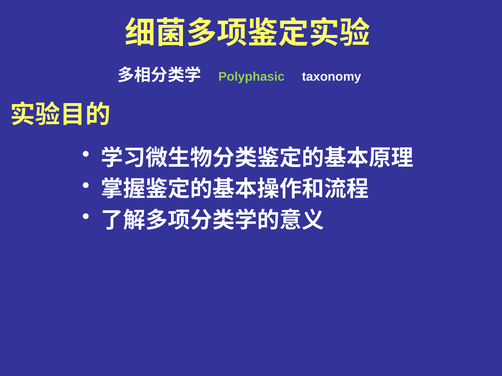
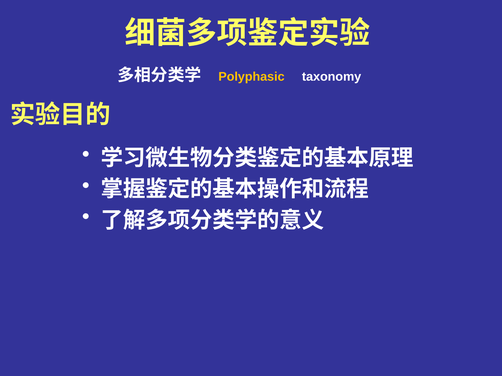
Polyphasic colour: light green -> yellow (251, 77)
